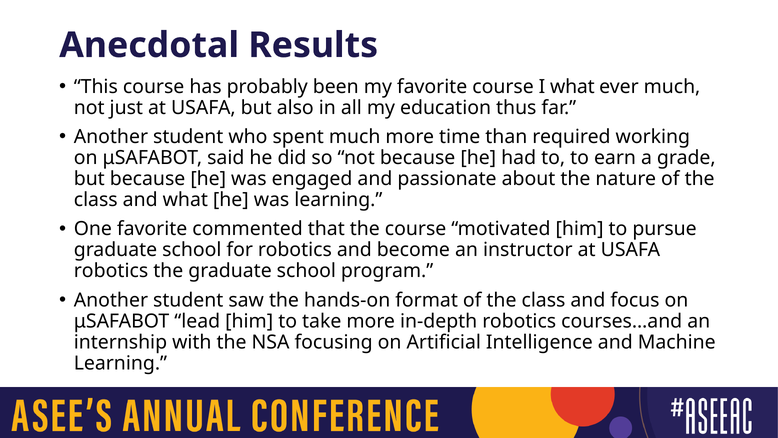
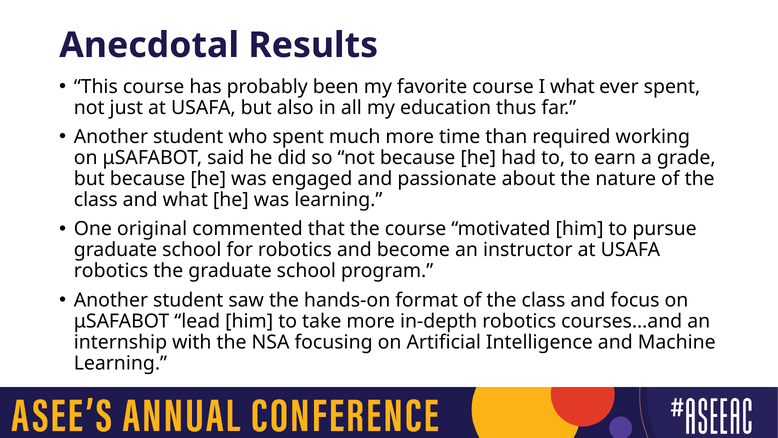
ever much: much -> spent (672, 87)
One favorite: favorite -> original (152, 229)
